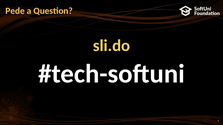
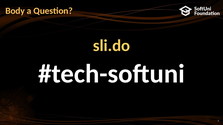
Pede: Pede -> Body (15, 11)
